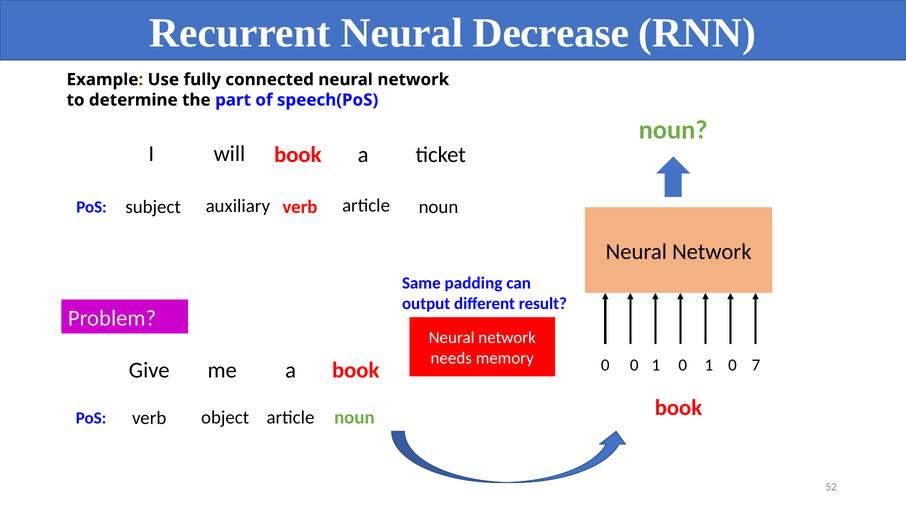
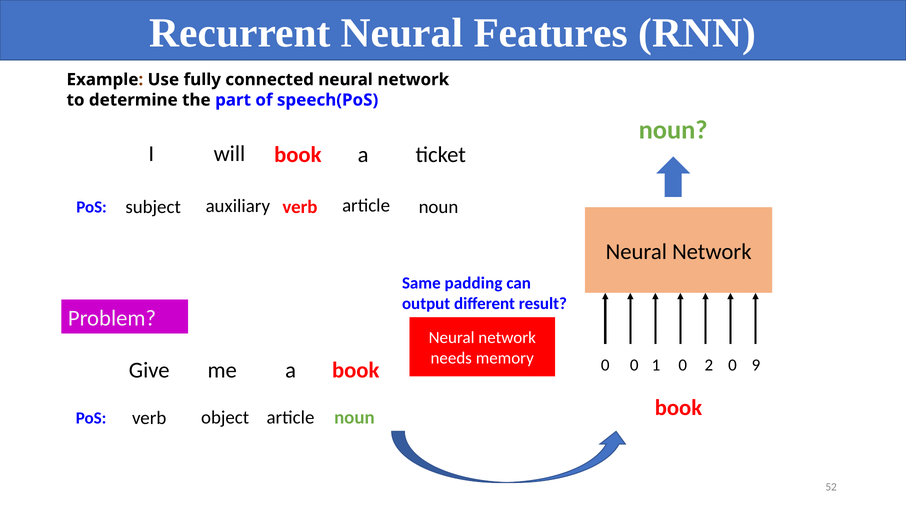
Decrease: Decrease -> Features (551, 33)
0 1: 1 -> 2 (709, 365)
7: 7 -> 9 (756, 365)
